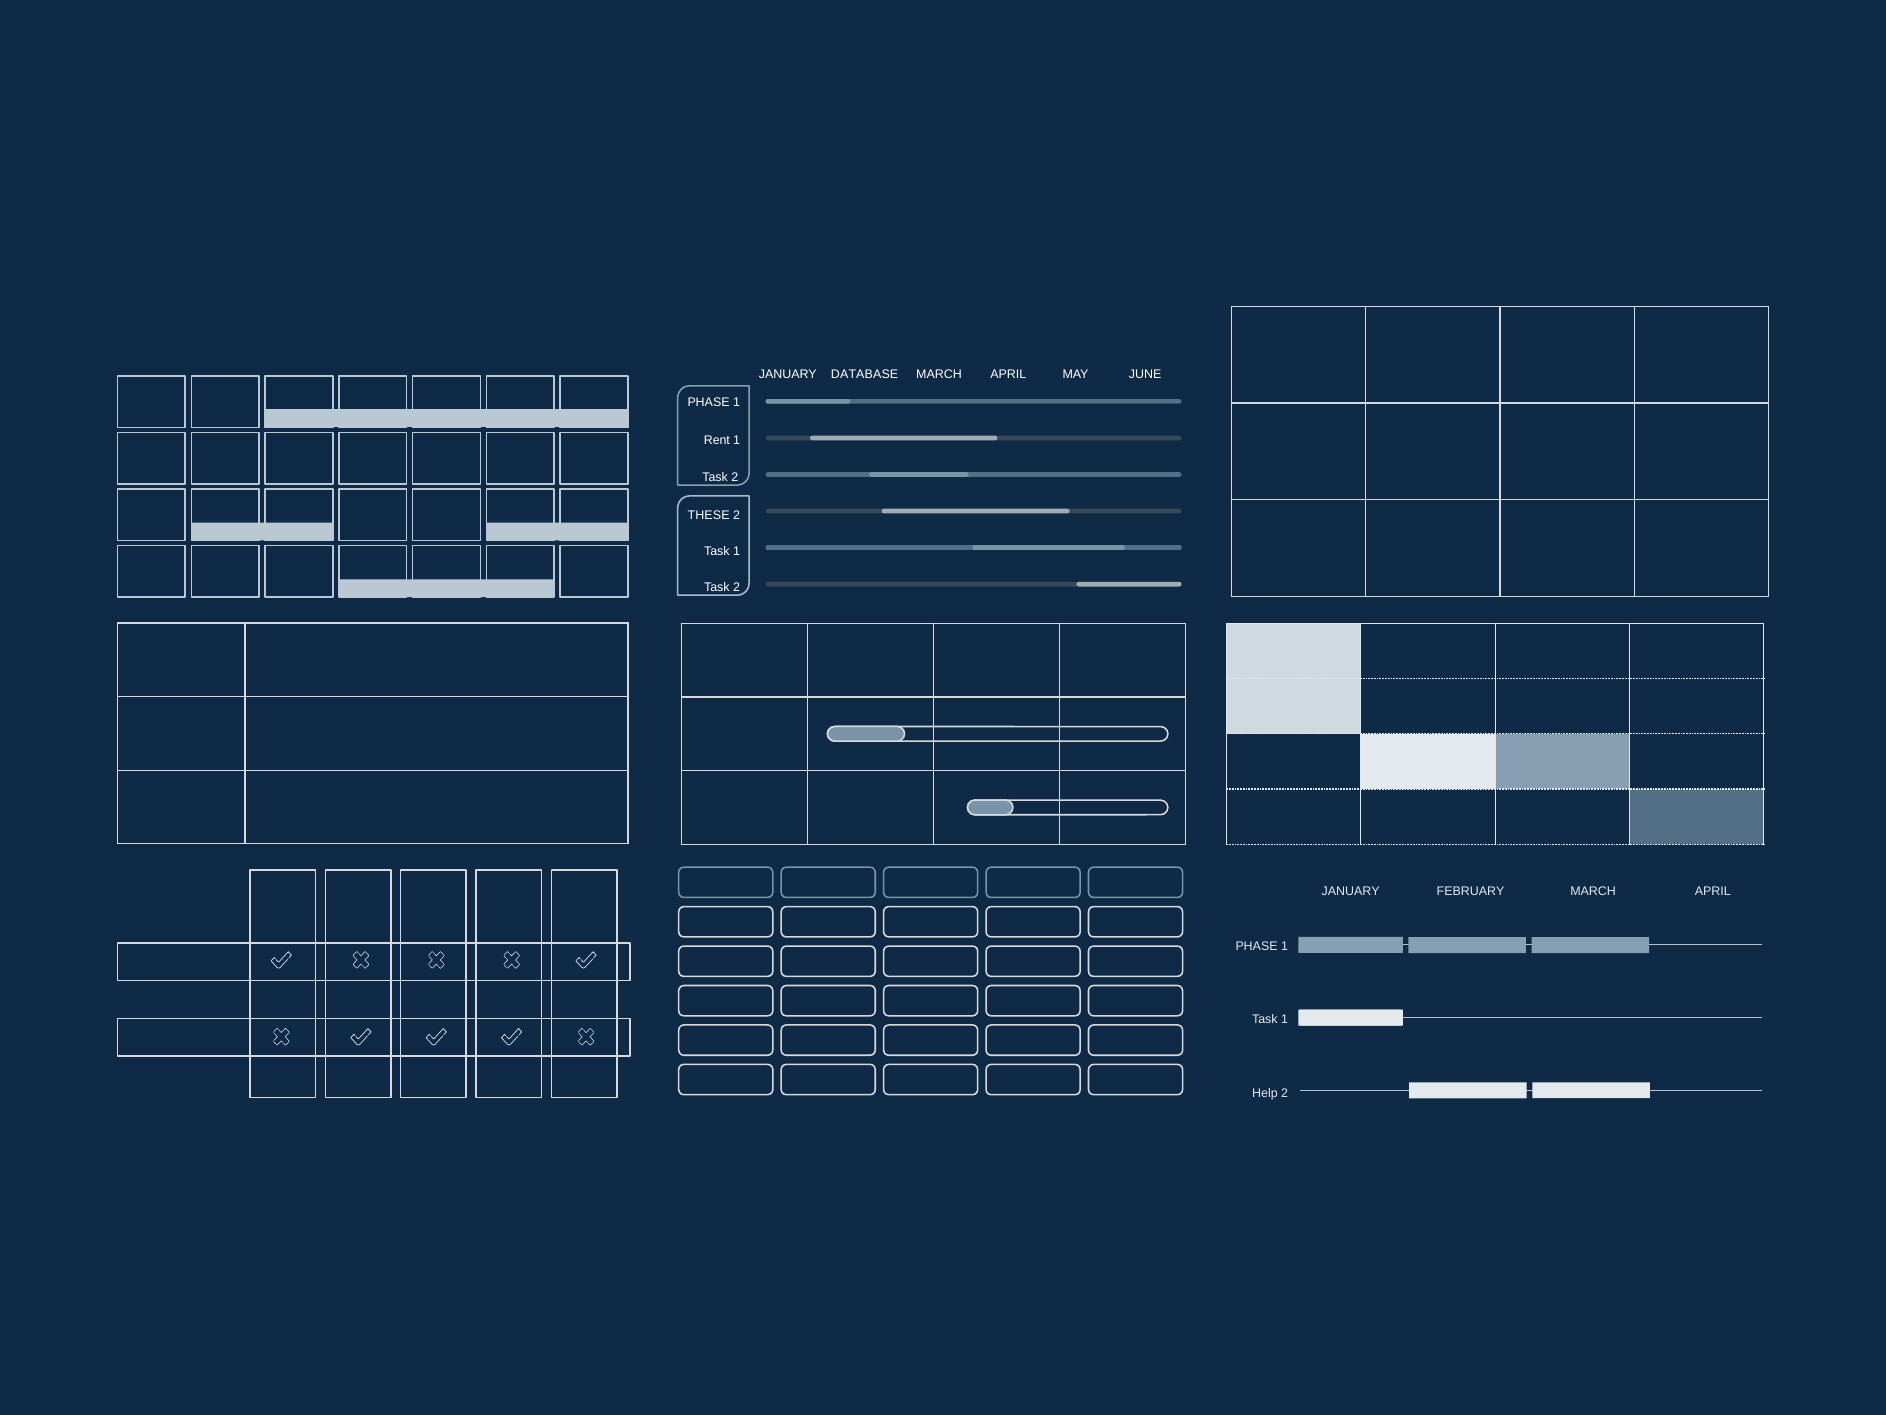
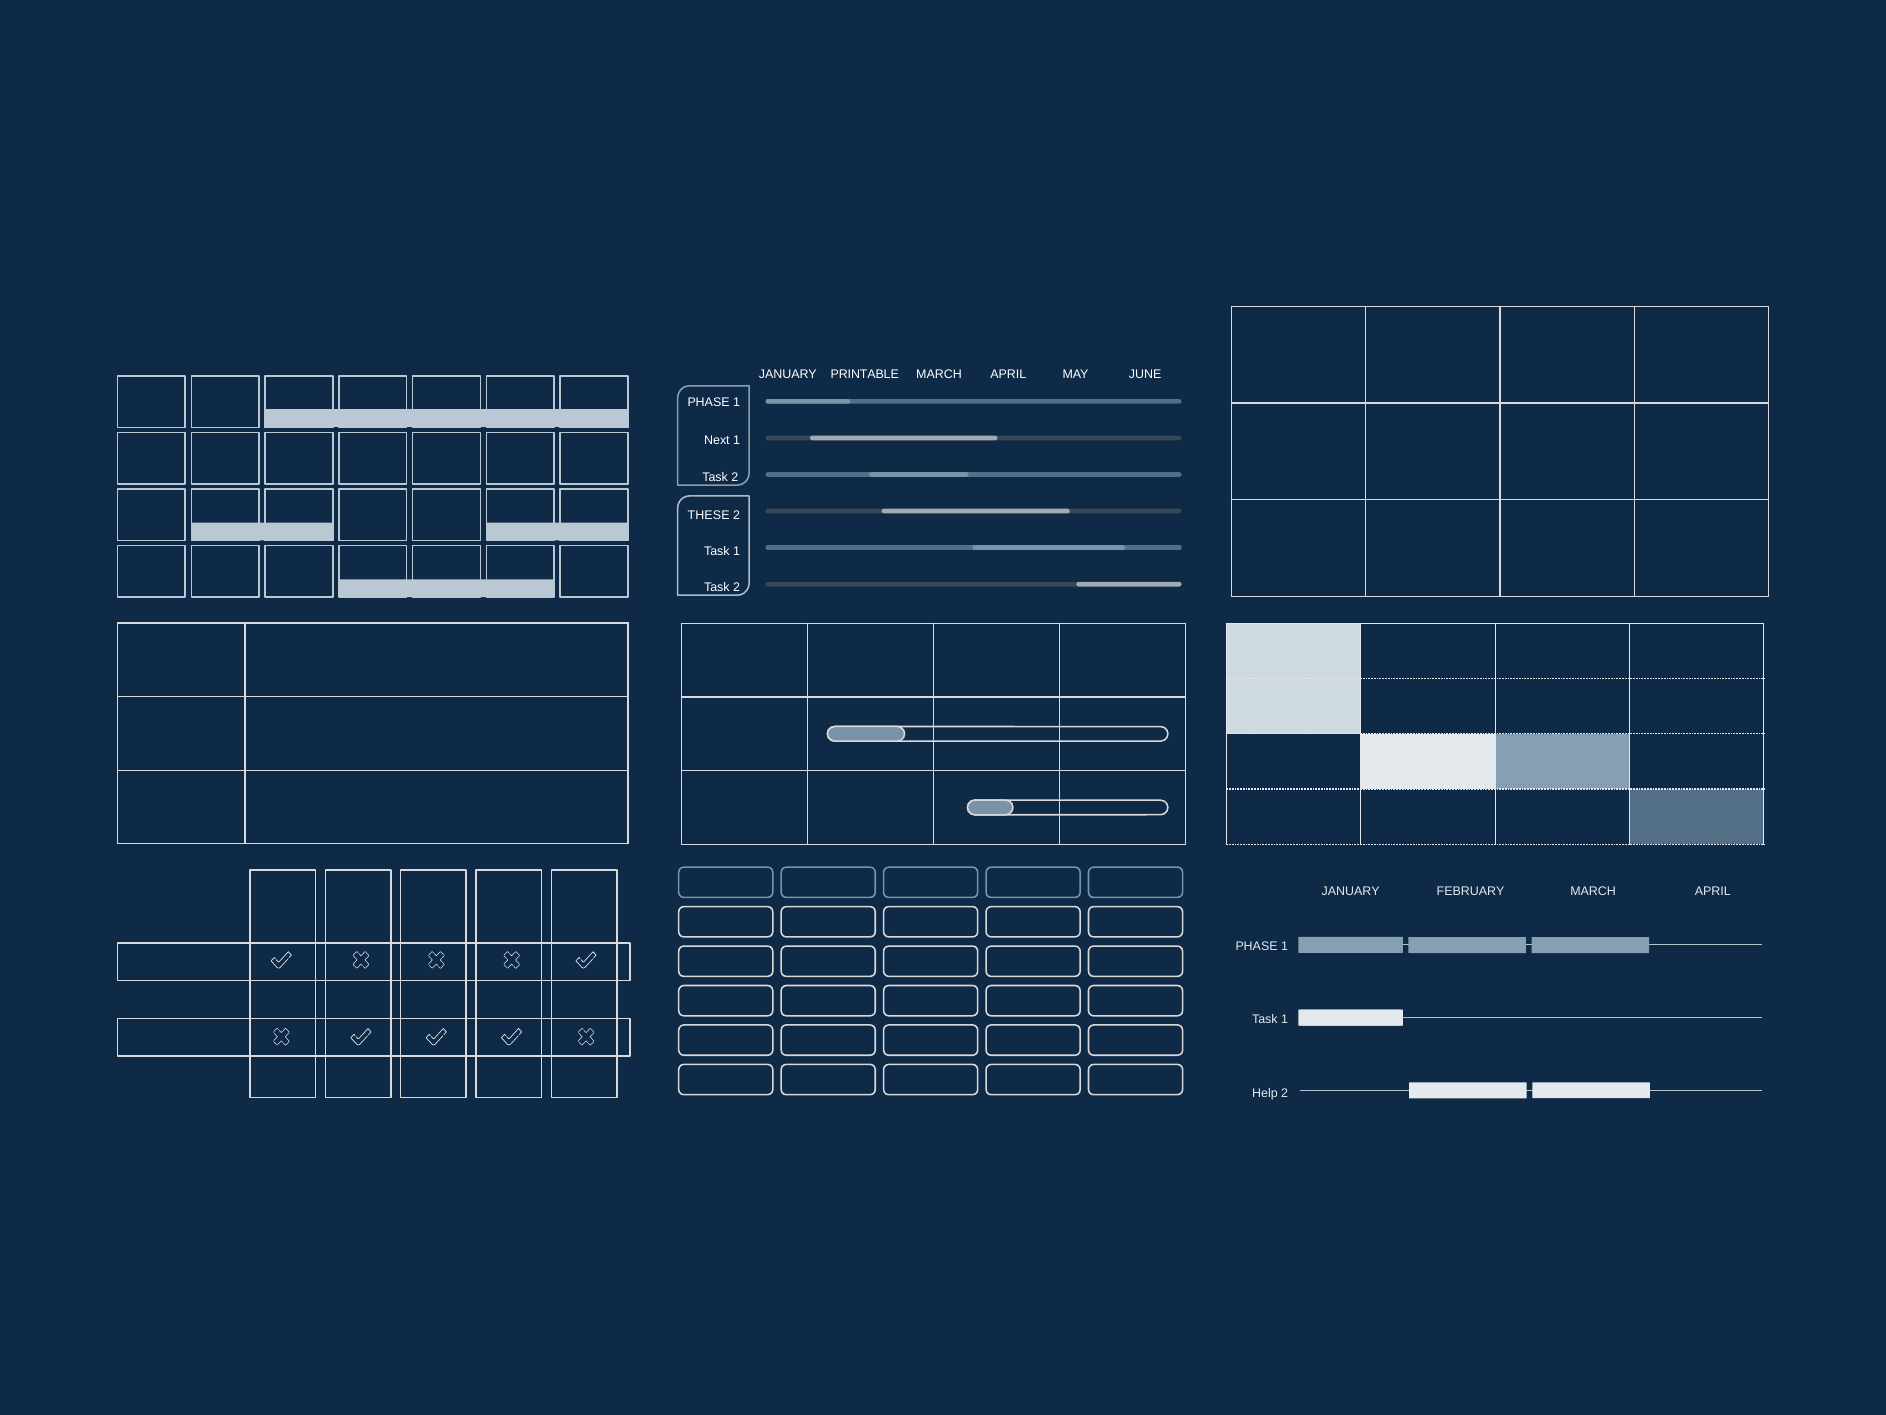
DATABASE: DATABASE -> PRINTABLE (865, 374)
Rent: Rent -> Next (717, 440)
